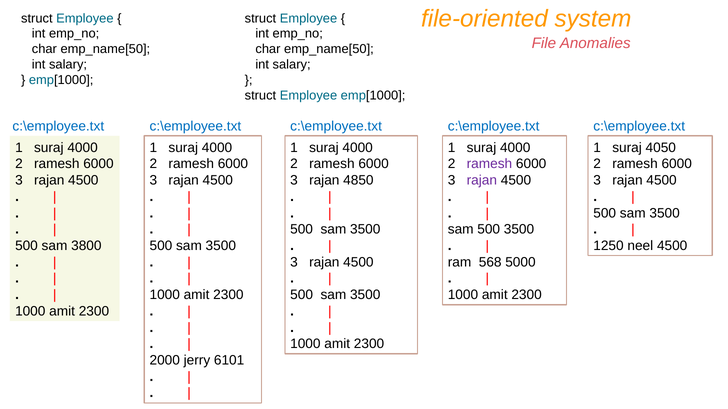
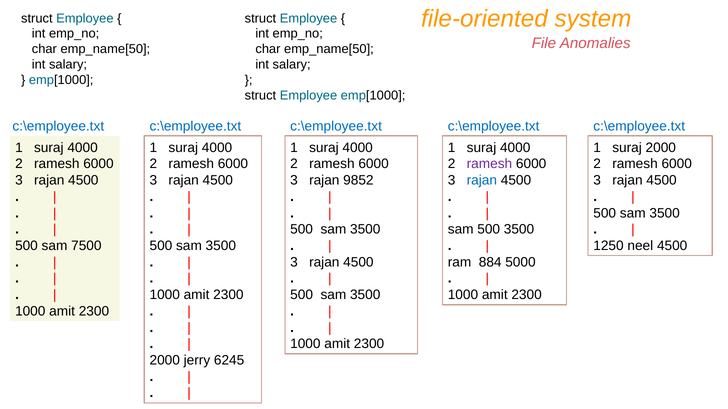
suraj 4050: 4050 -> 2000 (661, 148)
4850: 4850 -> 9852 (358, 181)
rajan colour: purple -> blue (482, 181)
3800: 3800 -> 7500 (86, 246)
568: 568 -> 884 (490, 262)
6101: 6101 -> 6245 (229, 361)
